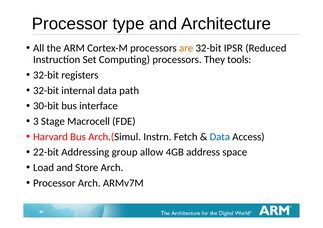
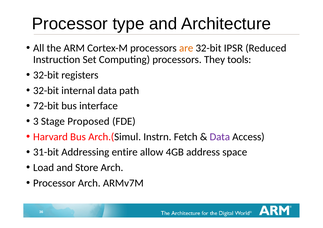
30-bit: 30-bit -> 72-bit (46, 106)
Macrocell: Macrocell -> Proposed (88, 121)
Data colour: blue -> purple (220, 137)
22-bit: 22-bit -> 31-bit (46, 152)
group: group -> entire (125, 152)
